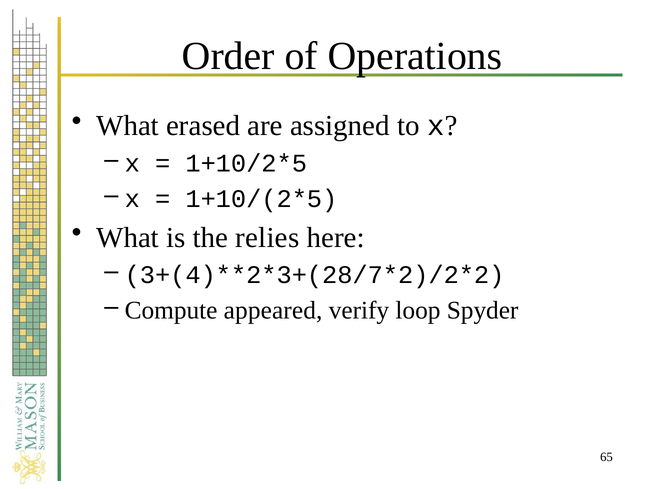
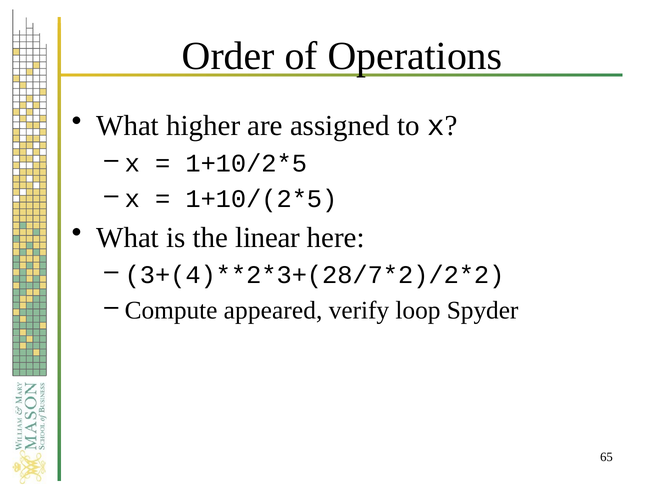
erased: erased -> higher (203, 126)
relies: relies -> linear (268, 238)
